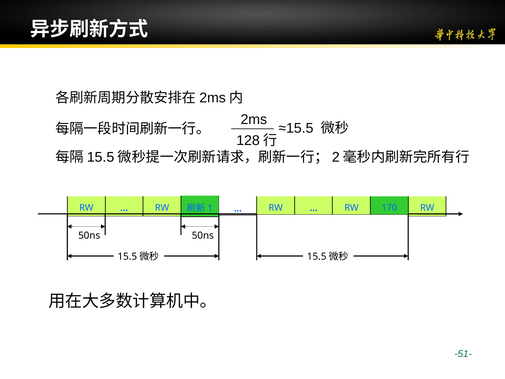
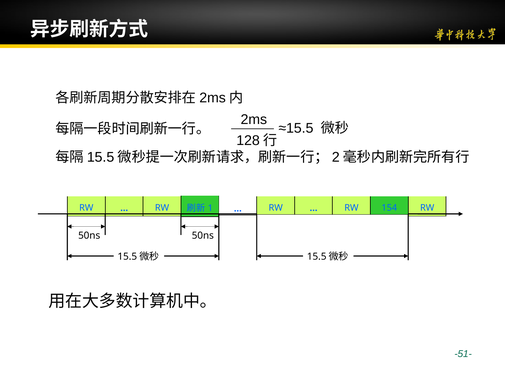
170: 170 -> 154 (389, 208)
